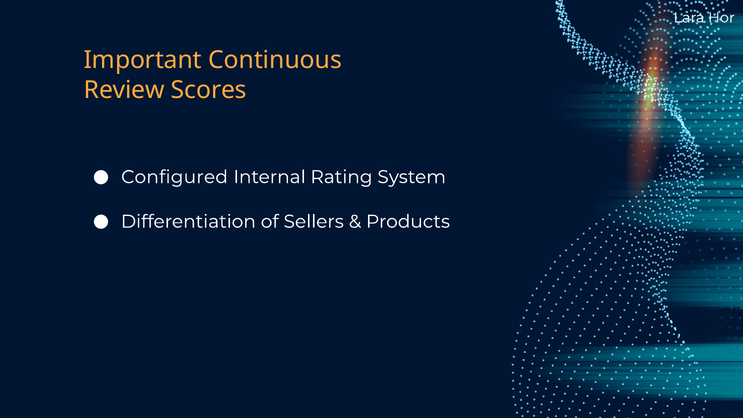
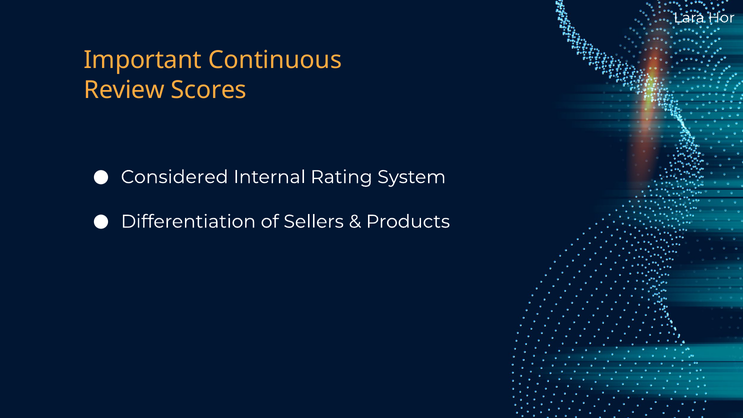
Configured: Configured -> Considered (175, 177)
